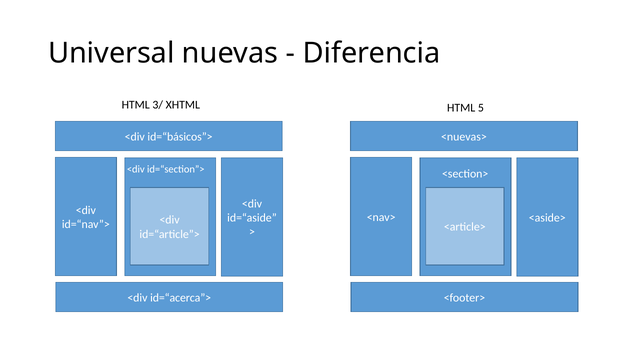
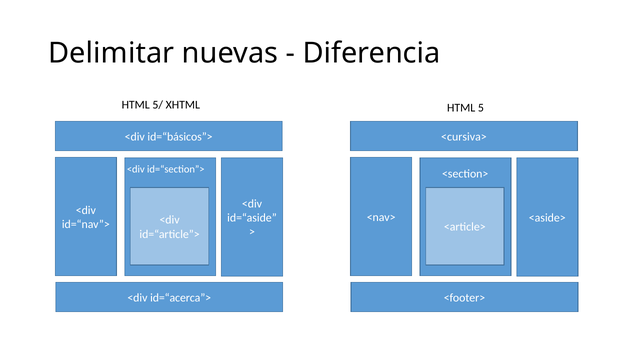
Universal: Universal -> Delimitar (111, 53)
3/: 3/ -> 5/ (158, 105)
<nuevas>: <nuevas> -> <cursiva> (464, 137)
